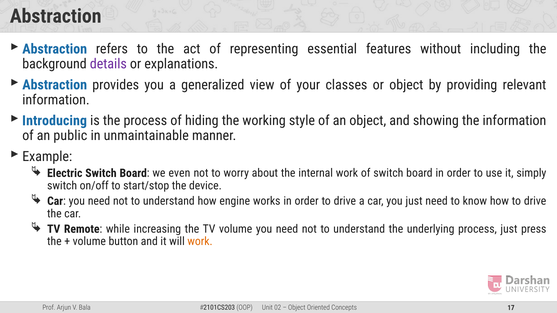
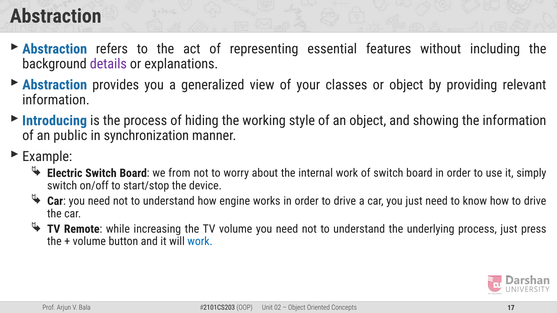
unmaintainable: unmaintainable -> synchronization (146, 136)
even: even -> from (179, 173)
work colour: orange -> blue (200, 242)
